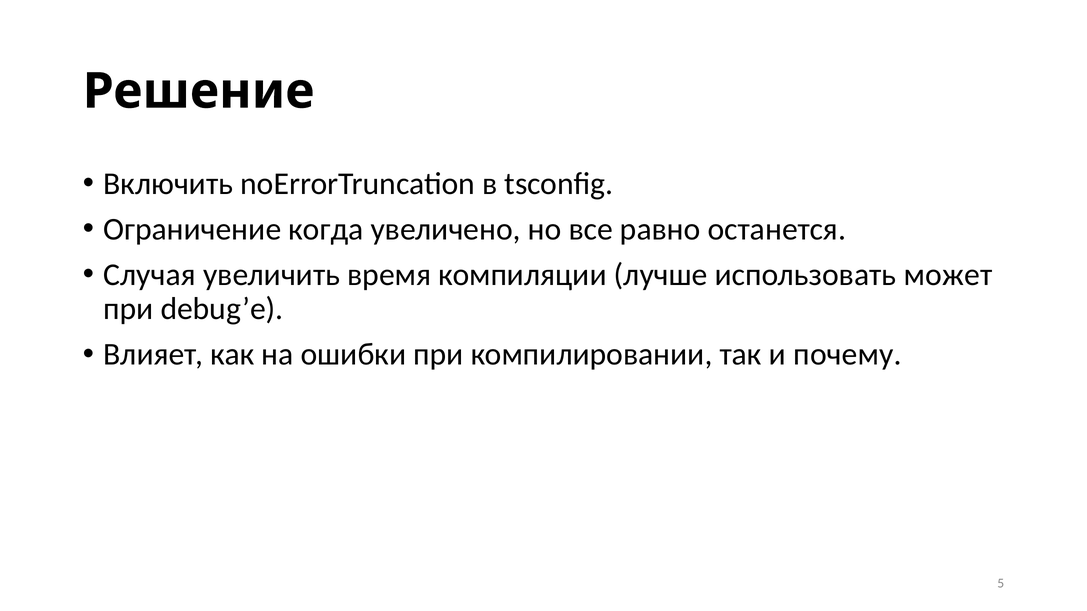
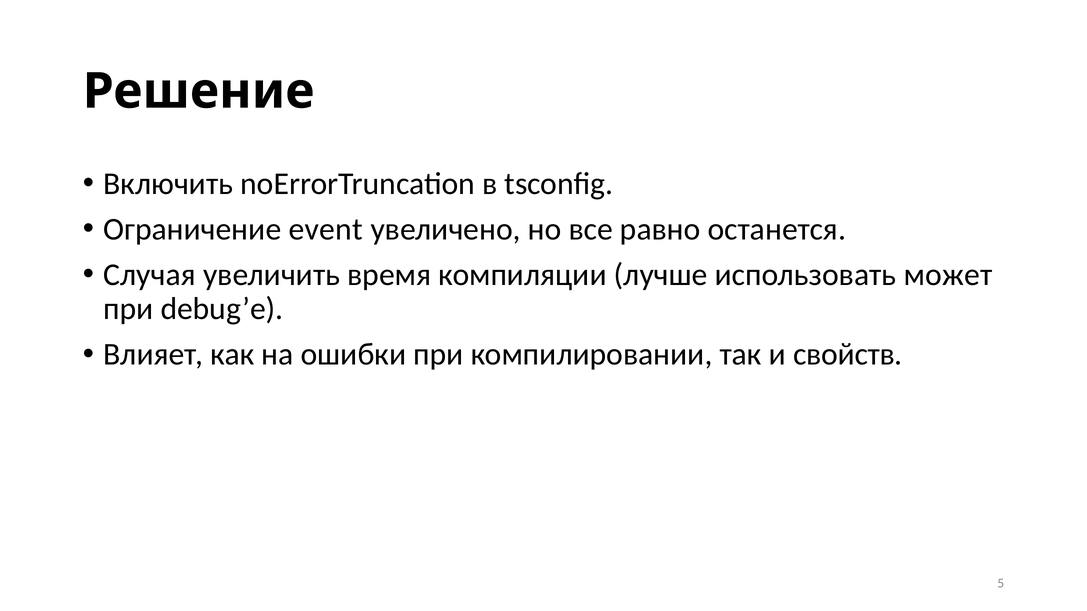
когда: когда -> event (326, 229)
почему: почему -> свойств (848, 355)
